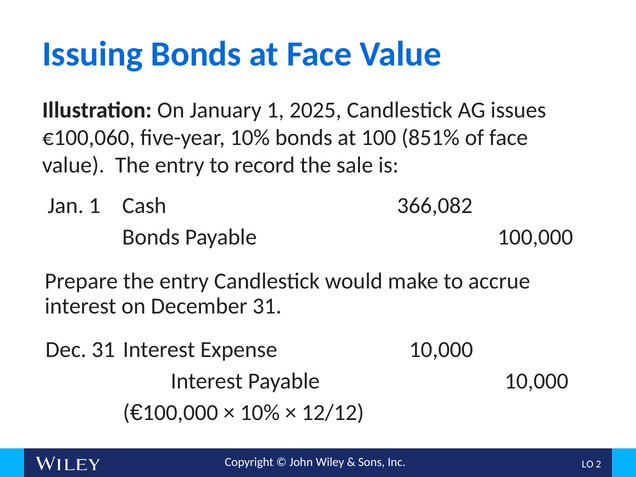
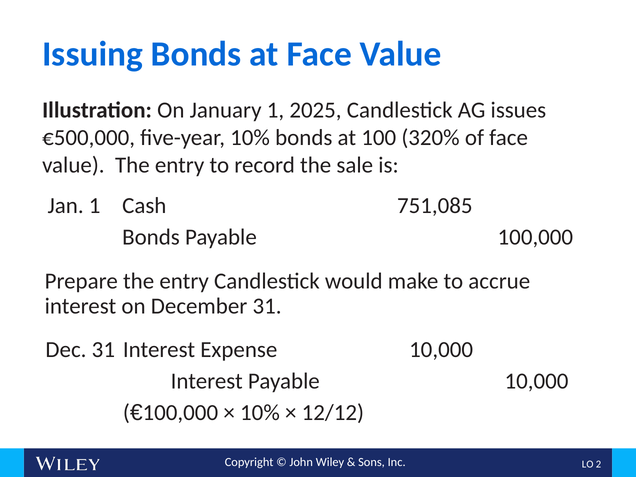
€100,060: €100,060 -> €500,000 (89, 138)
851%: 851% -> 320% (431, 138)
366,082: 366,082 -> 751,085 (435, 206)
